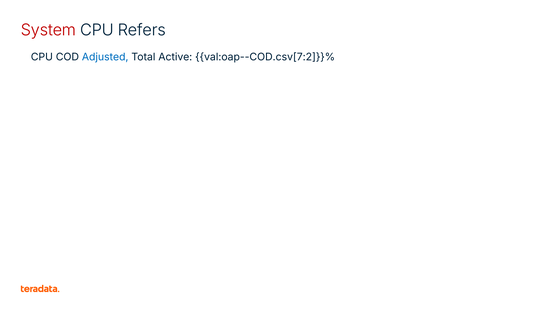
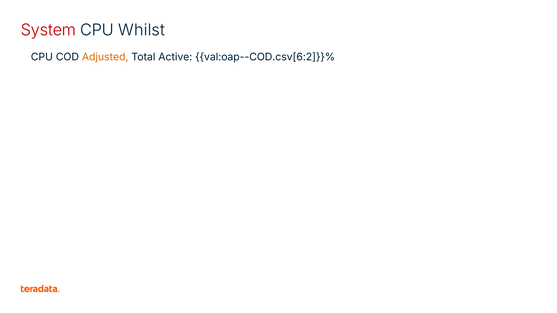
Refers: Refers -> Whilst (142, 30)
Adjusted colour: blue -> orange (105, 57)
val:oap--COD.csv[7:2]}}%: val:oap--COD.csv[7:2]}}% -> val:oap--COD.csv[6:2]}}% (265, 57)
